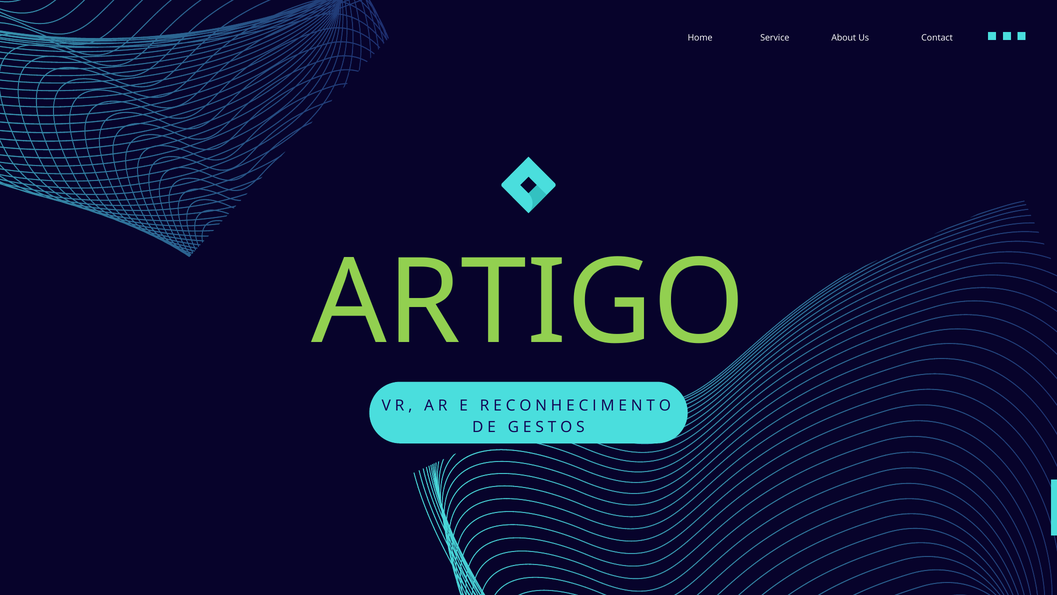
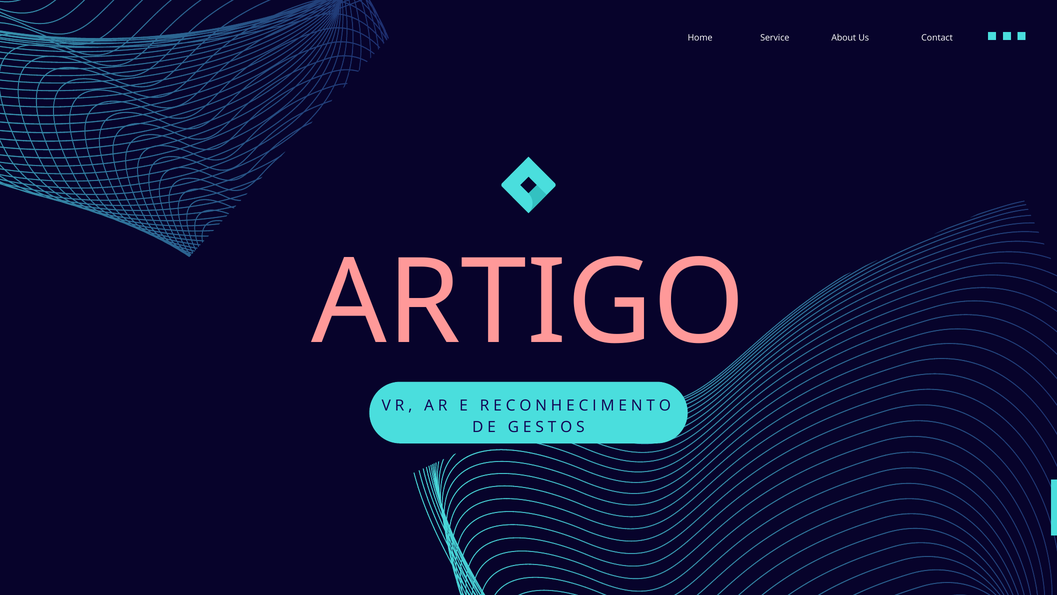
ARTIGO colour: light green -> pink (528, 303)
